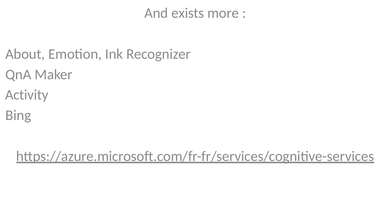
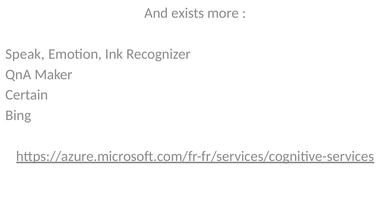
About: About -> Speak (25, 54)
Activity: Activity -> Certain (27, 95)
